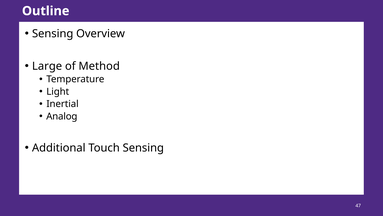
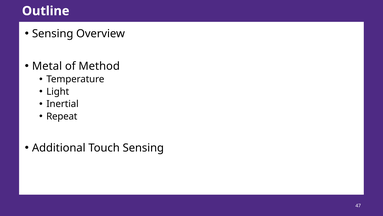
Large: Large -> Metal (47, 66)
Analog: Analog -> Repeat (62, 116)
